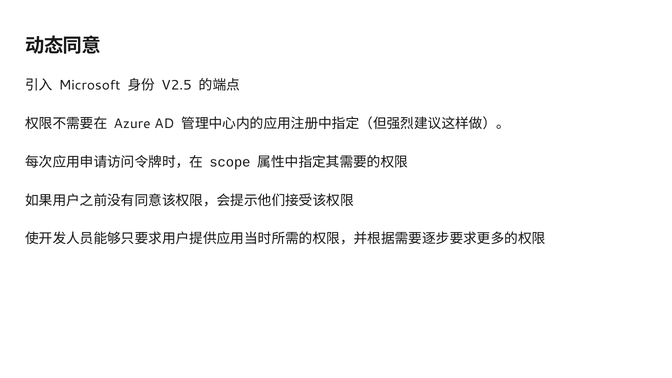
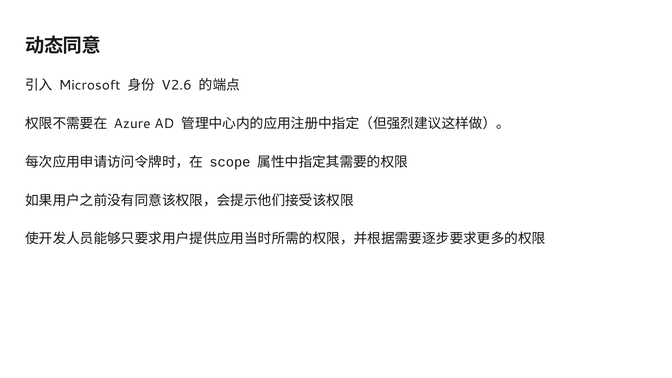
V2.5: V2.5 -> V2.6 (177, 85)
